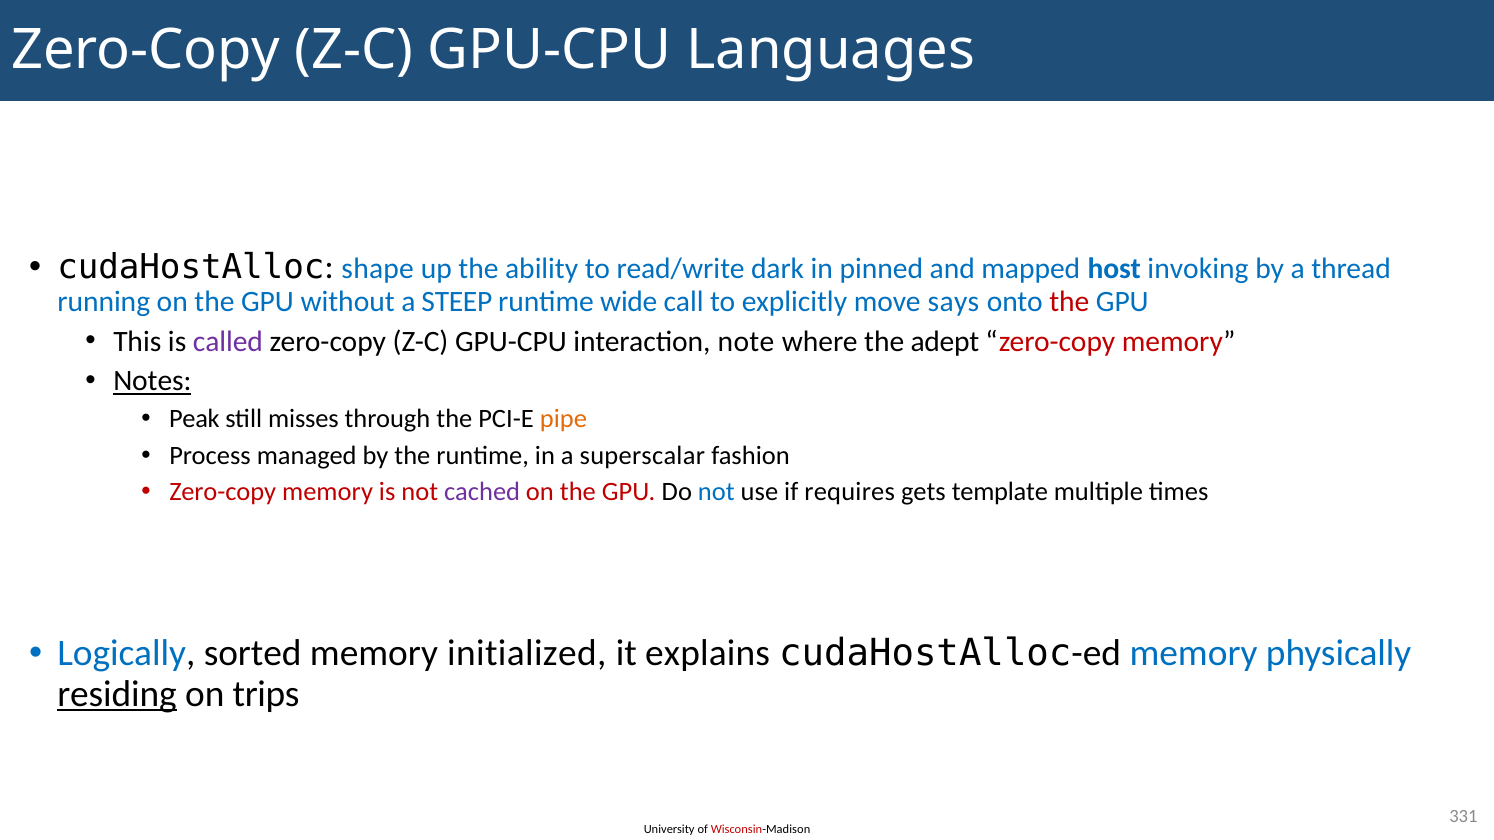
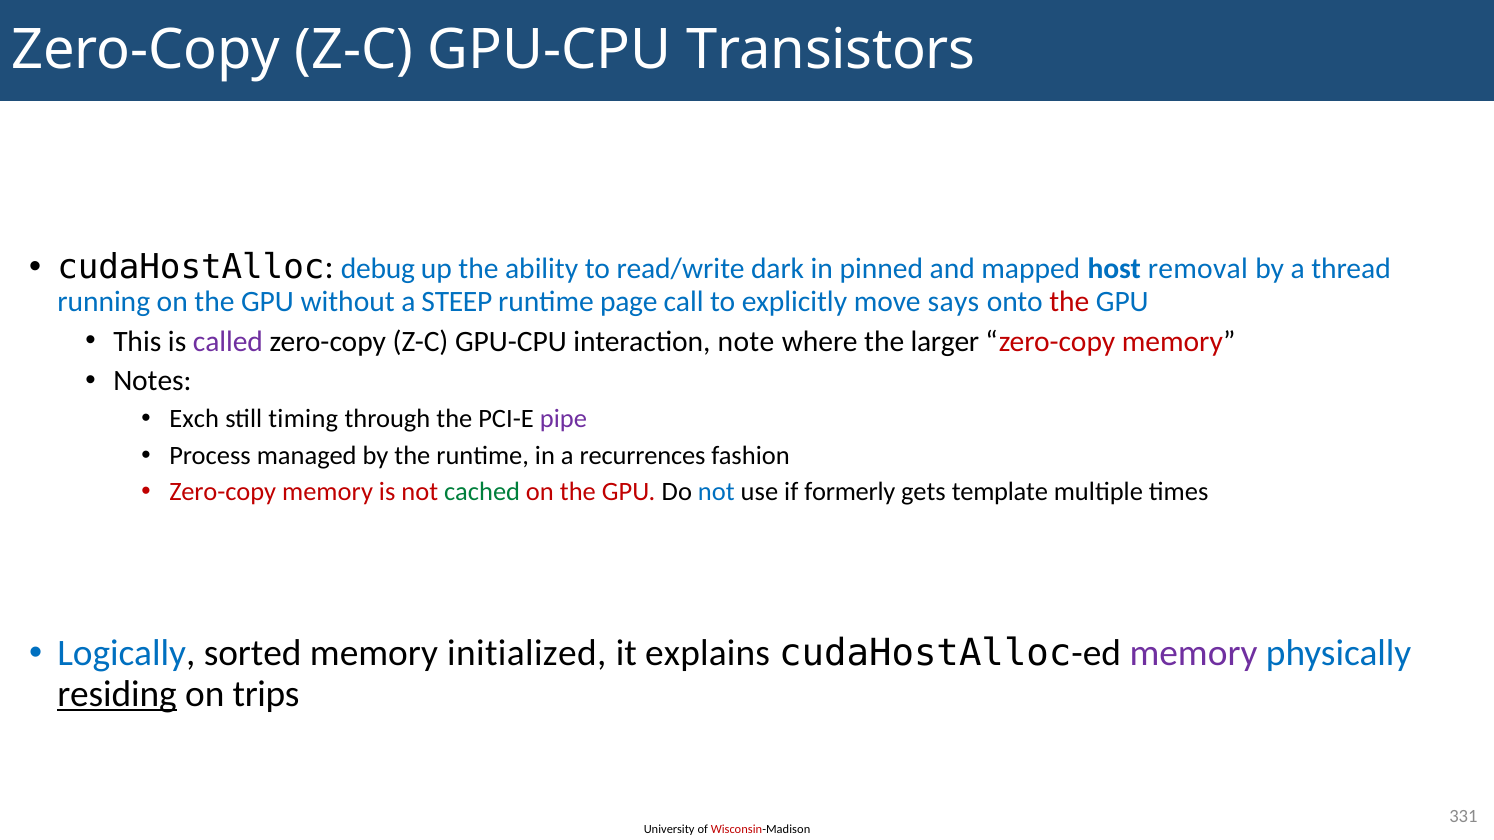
Languages: Languages -> Transistors (831, 50)
shape: shape -> debug (378, 269)
invoking: invoking -> removal (1198, 269)
wide: wide -> page (629, 302)
adept: adept -> larger (945, 342)
Notes underline: present -> none (152, 381)
Peak: Peak -> Exch (194, 419)
misses: misses -> timing (303, 419)
pipe colour: orange -> purple (563, 419)
superscalar: superscalar -> recurrences (643, 456)
cached colour: purple -> green (482, 492)
requires: requires -> formerly (850, 492)
memory colour: blue -> purple (1193, 654)
